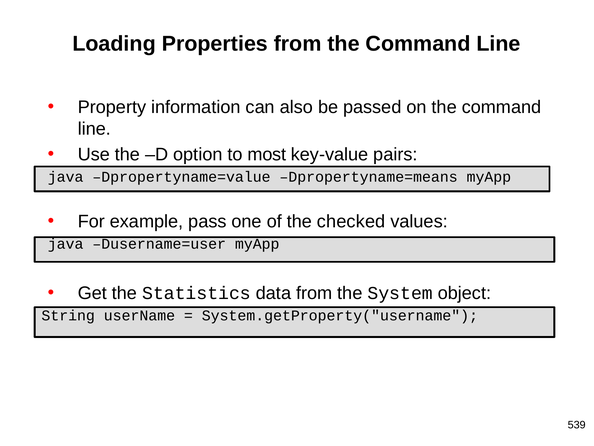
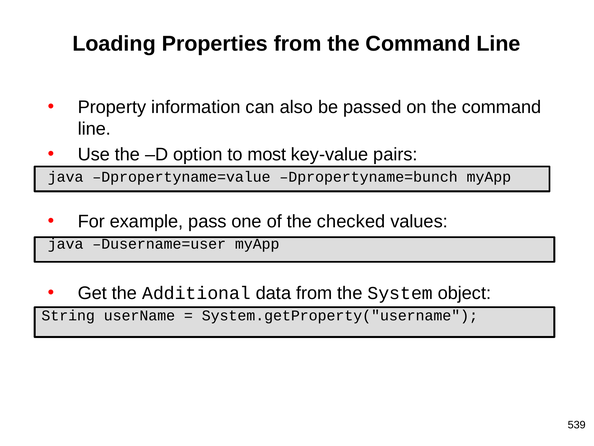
Dpropertyname=means: Dpropertyname=means -> Dpropertyname=bunch (369, 177)
Statistics: Statistics -> Additional (197, 293)
